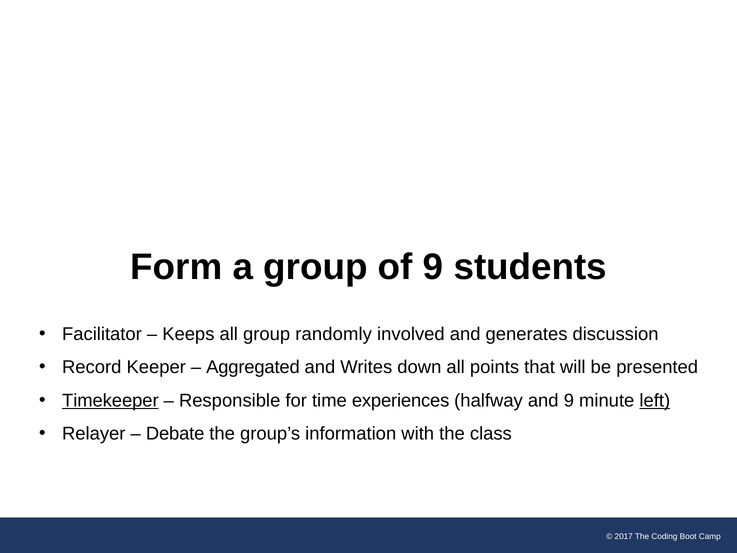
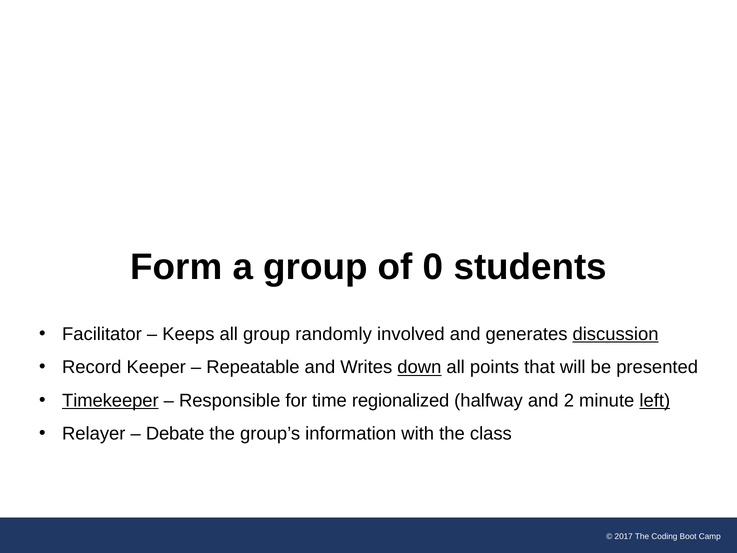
of 9: 9 -> 0 (433, 267)
discussion underline: none -> present (616, 334)
Aggregated: Aggregated -> Repeatable (253, 367)
down underline: none -> present (419, 367)
experiences: experiences -> regionalized (401, 400)
and 9: 9 -> 2 (569, 400)
